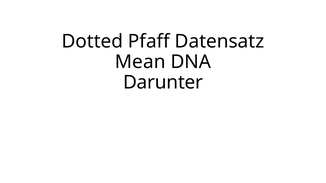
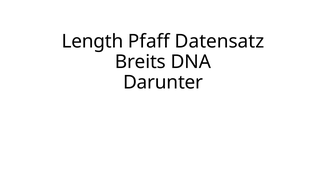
Dotted: Dotted -> Length (92, 41)
Mean: Mean -> Breits (140, 62)
